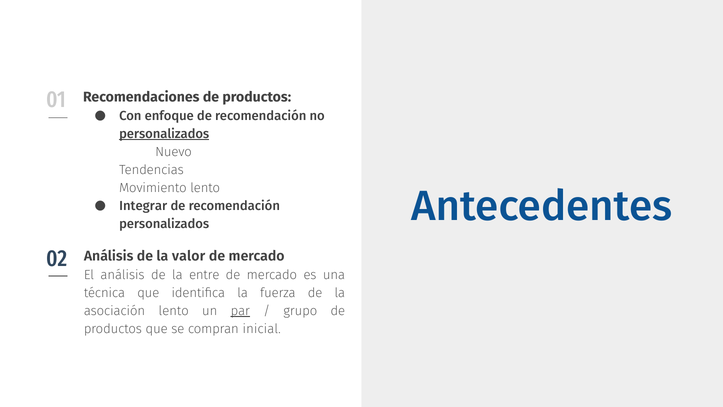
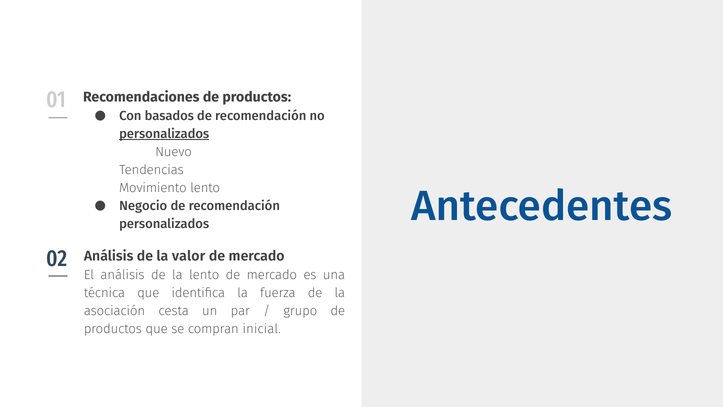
enfoque: enfoque -> basados (169, 116)
Integrar: Integrar -> Negocio (143, 206)
la entre: entre -> lento (204, 275)
asociación lento: lento -> cesta (174, 311)
par underline: present -> none (240, 311)
